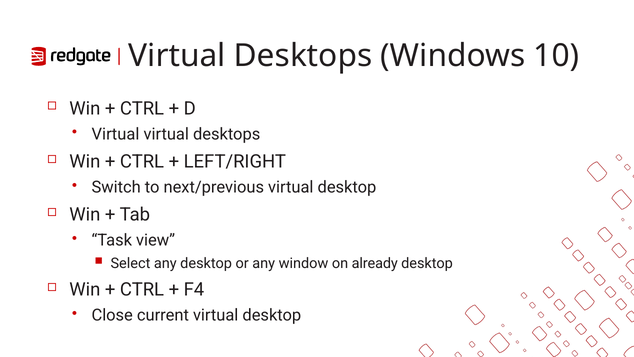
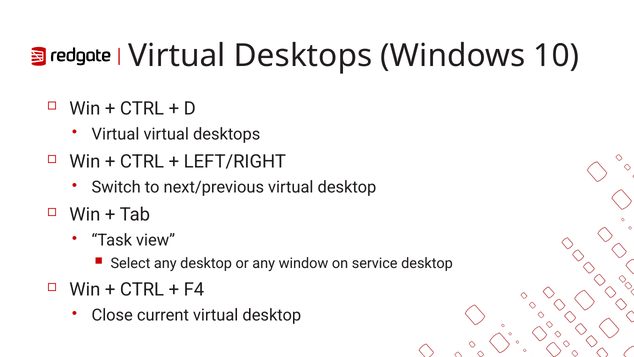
already: already -> service (375, 263)
